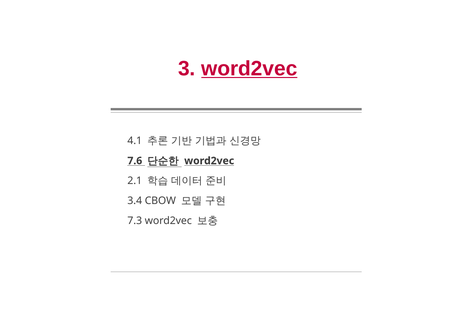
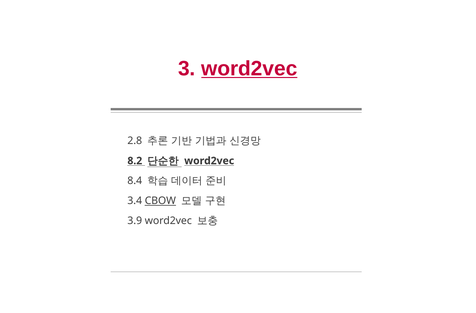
4.1: 4.1 -> 2.8 (135, 141)
7.6: 7.6 -> 8.2 (135, 161)
2.1: 2.1 -> 8.4 (135, 181)
CBOW underline: none -> present (160, 200)
7.3: 7.3 -> 3.9 (135, 220)
